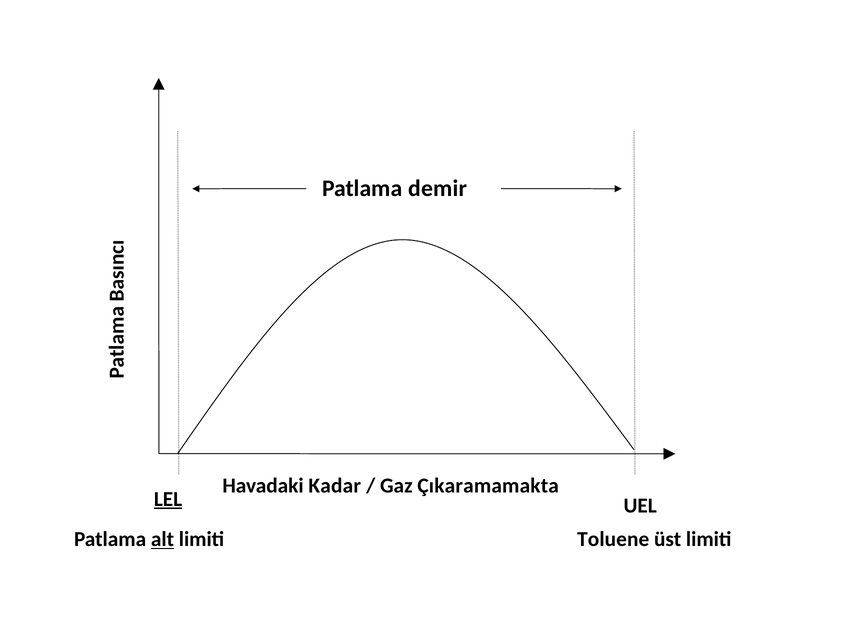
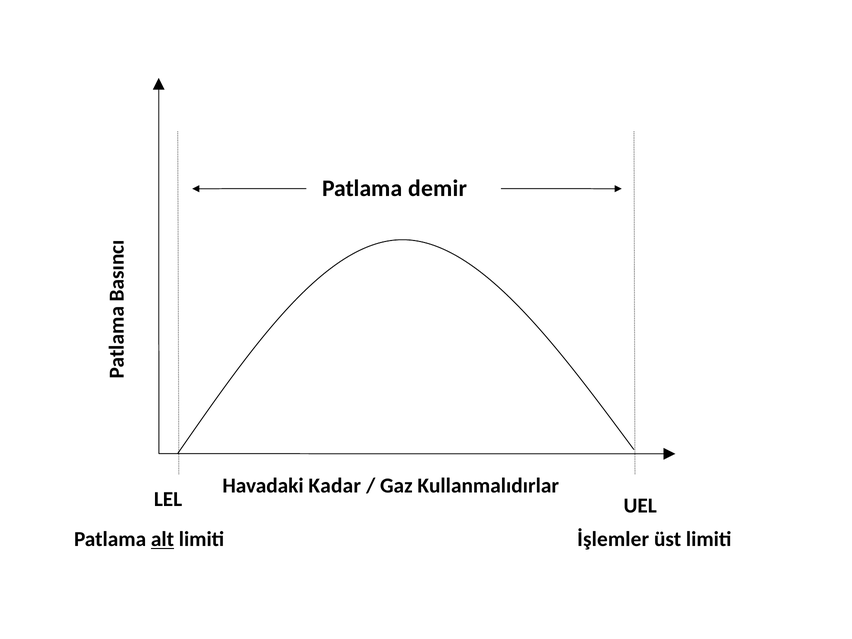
Çıkaramamakta: Çıkaramamakta -> Kullanmalıdırlar (488, 486)
LEL underline: present -> none (168, 499)
Toluene: Toluene -> İşlemler (613, 539)
